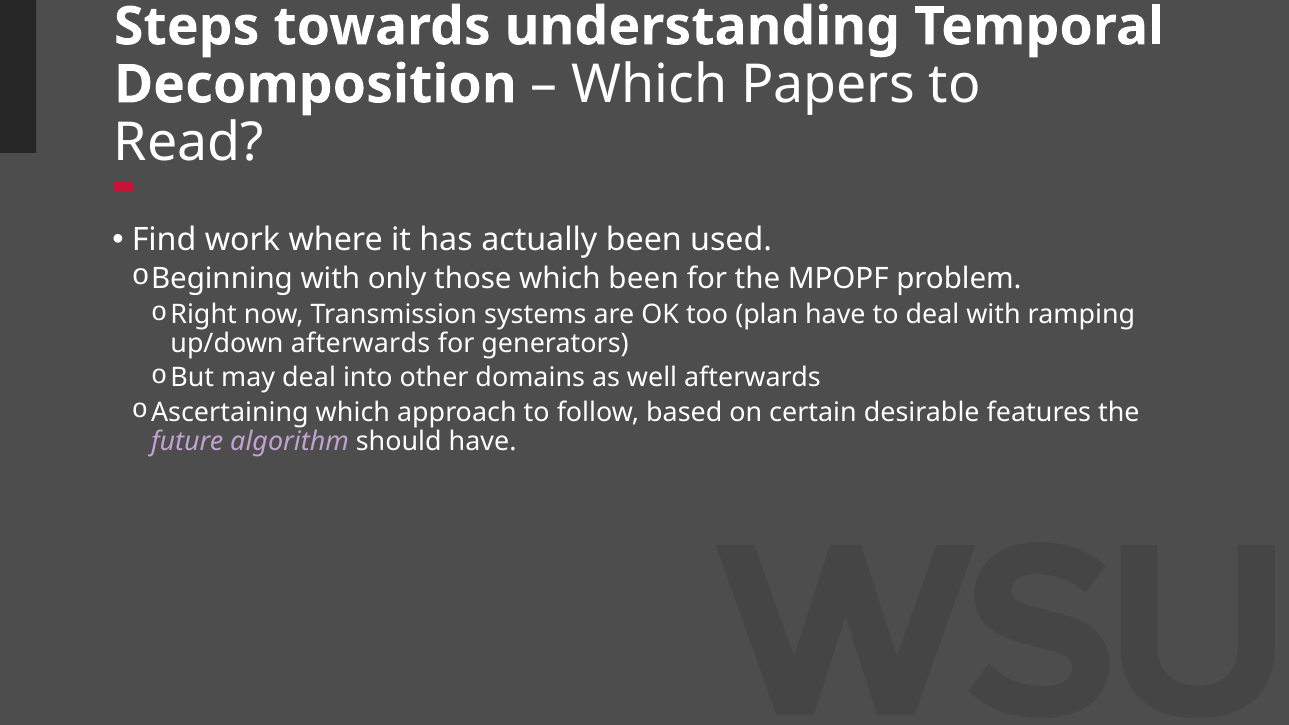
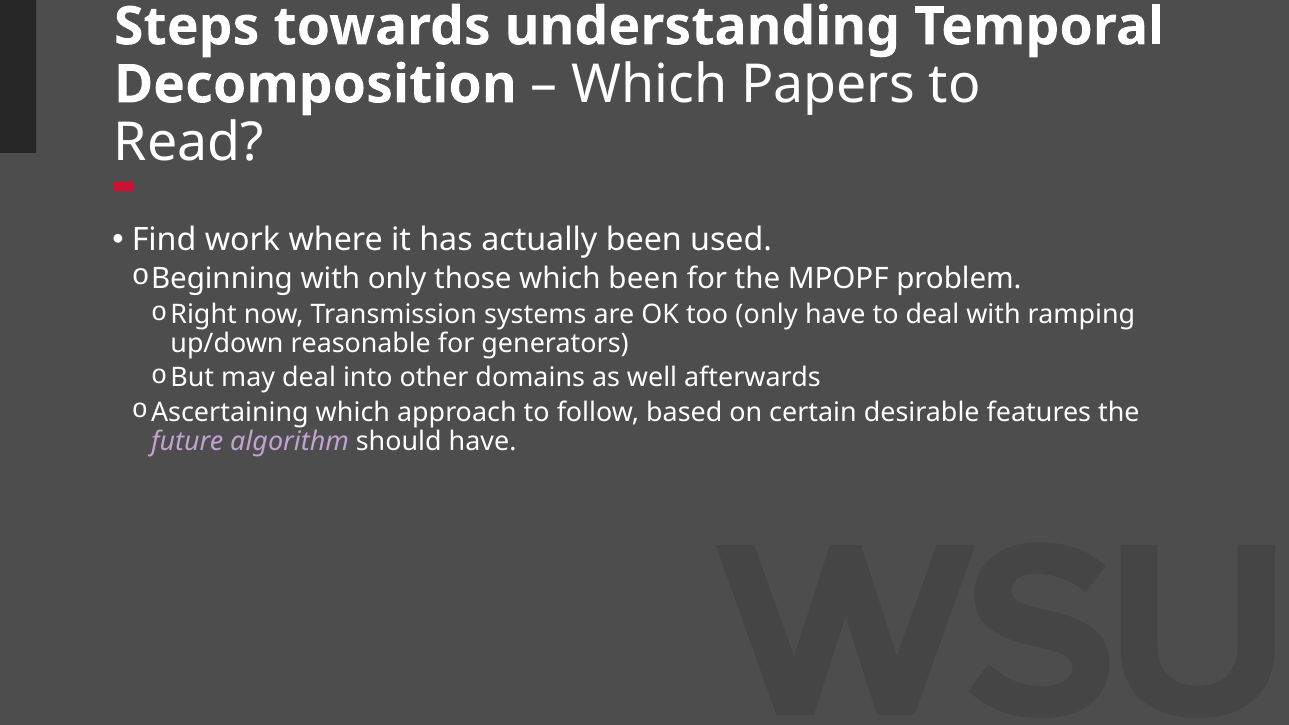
too plan: plan -> only (767, 314)
up/down afterwards: afterwards -> reasonable (361, 343)
